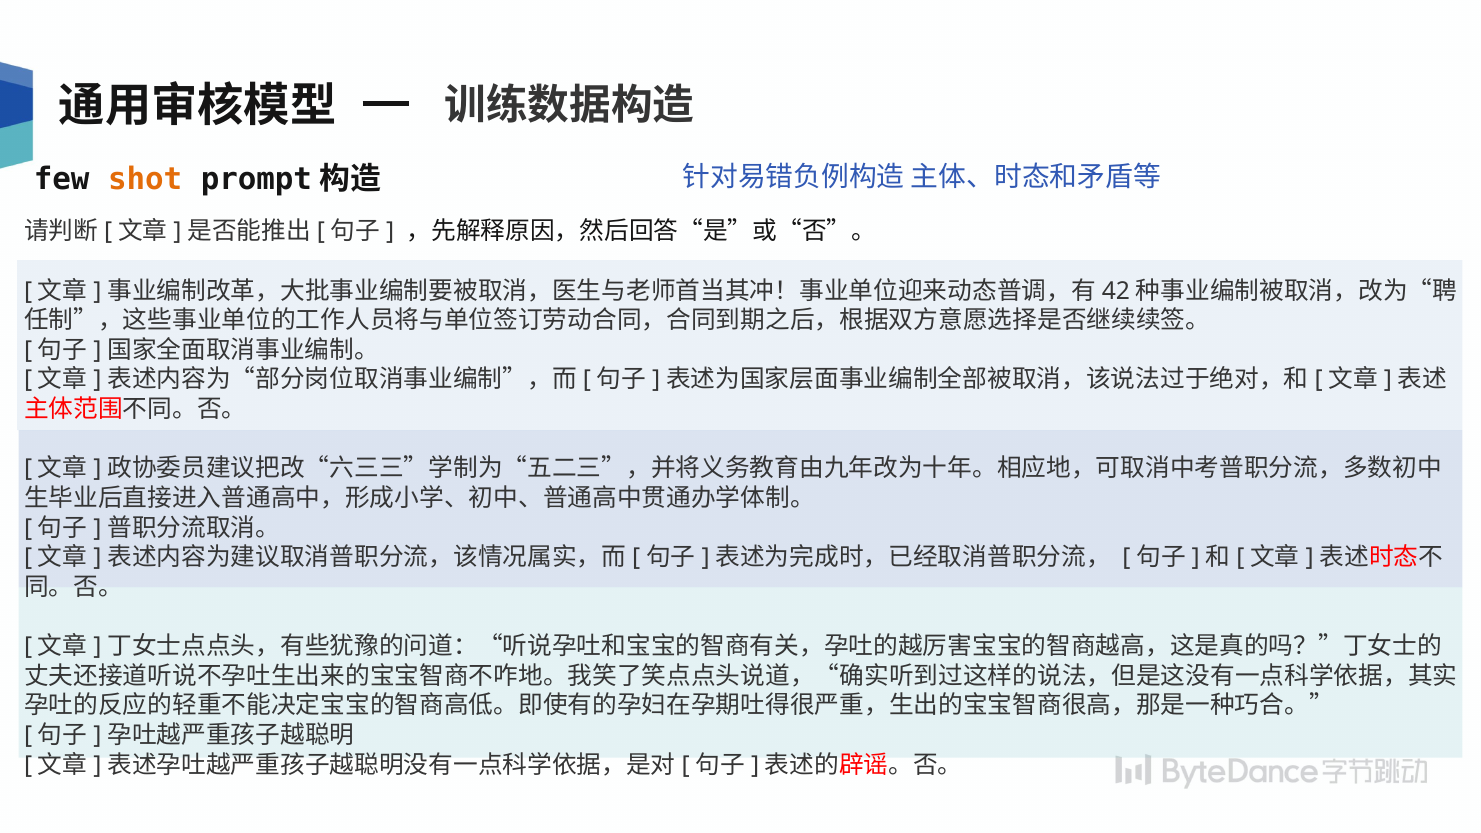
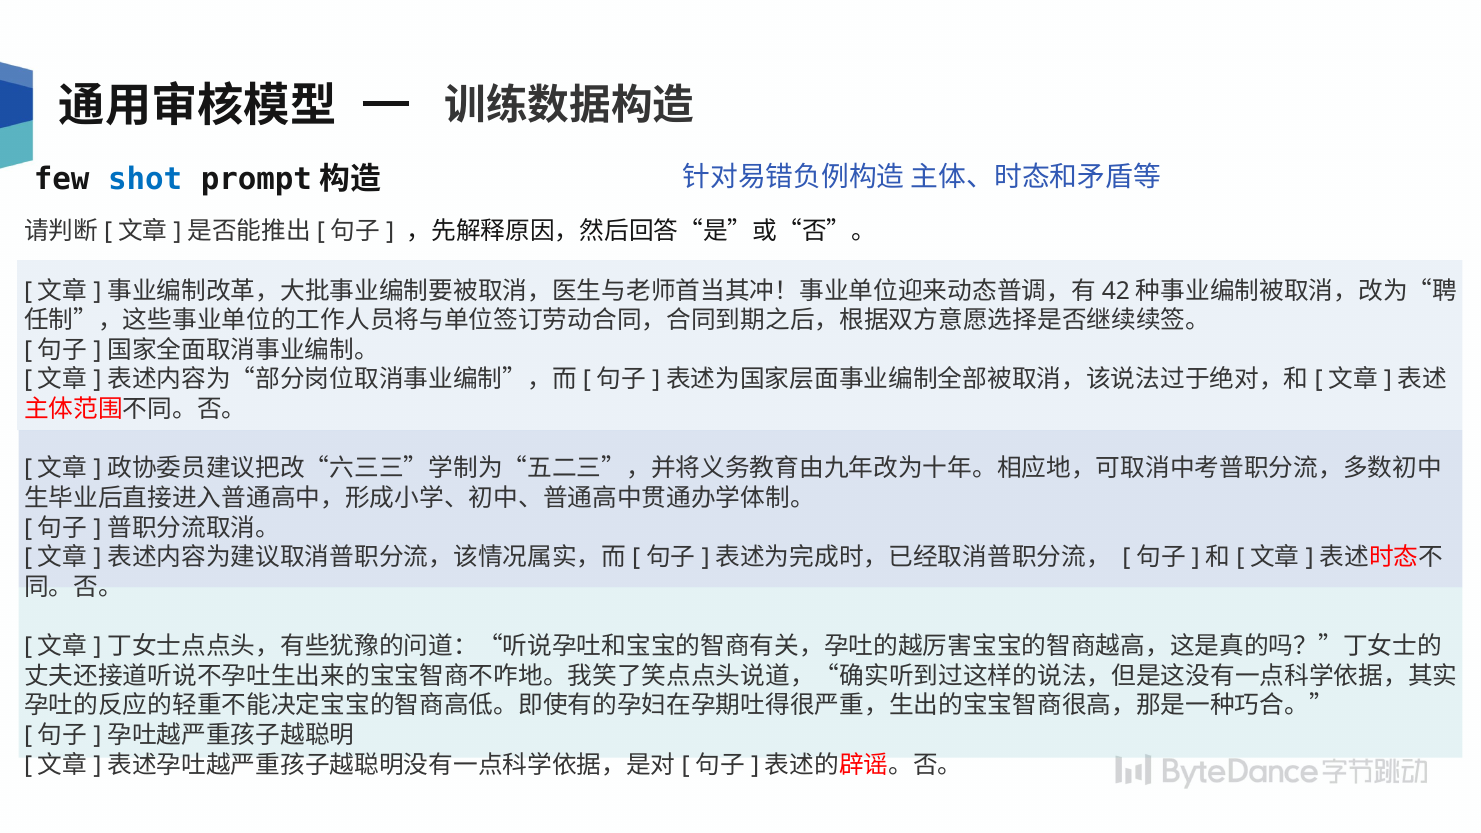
shot colour: orange -> blue (145, 180)
